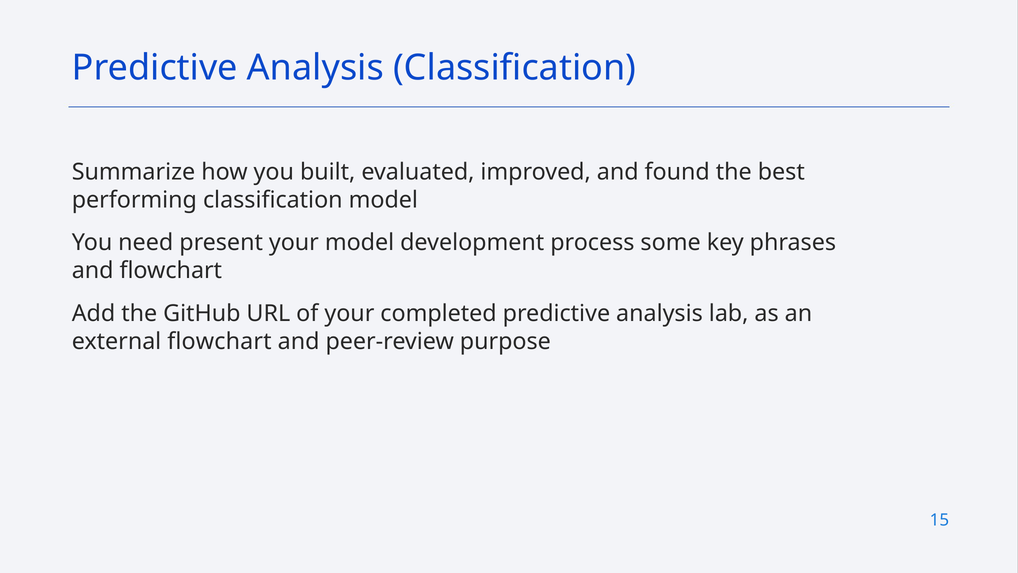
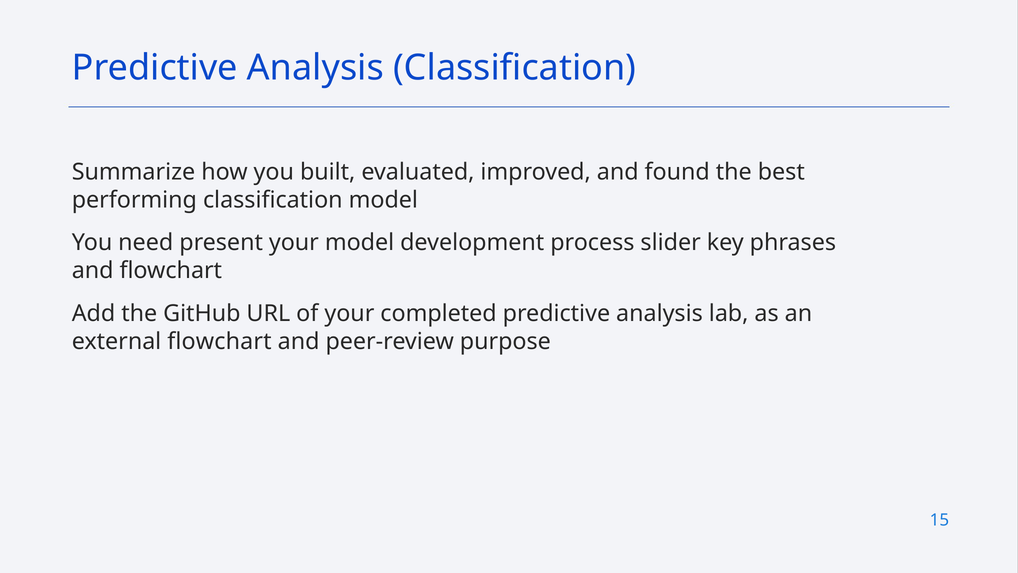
some: some -> slider (671, 243)
